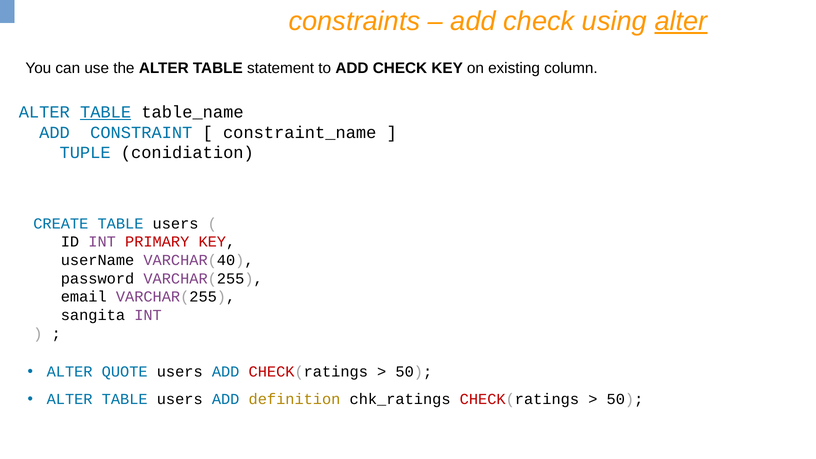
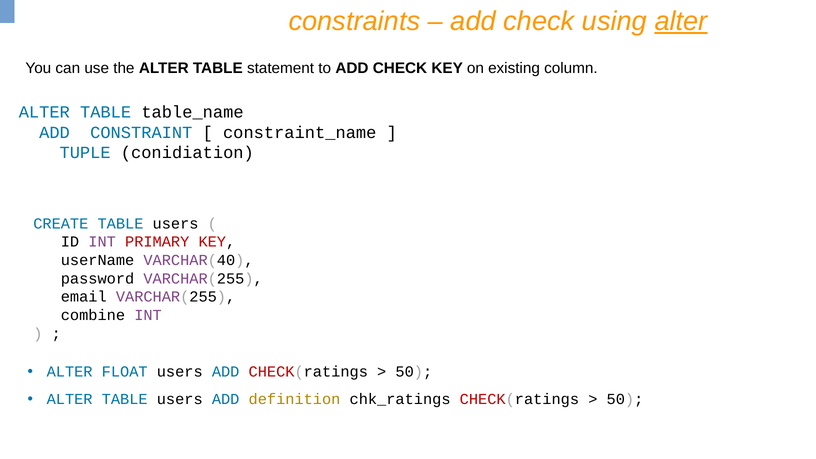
TABLE underline: present -> none (106, 112)
sangita: sangita -> combine (93, 315)
QUOTE: QUOTE -> FLOAT (125, 372)
